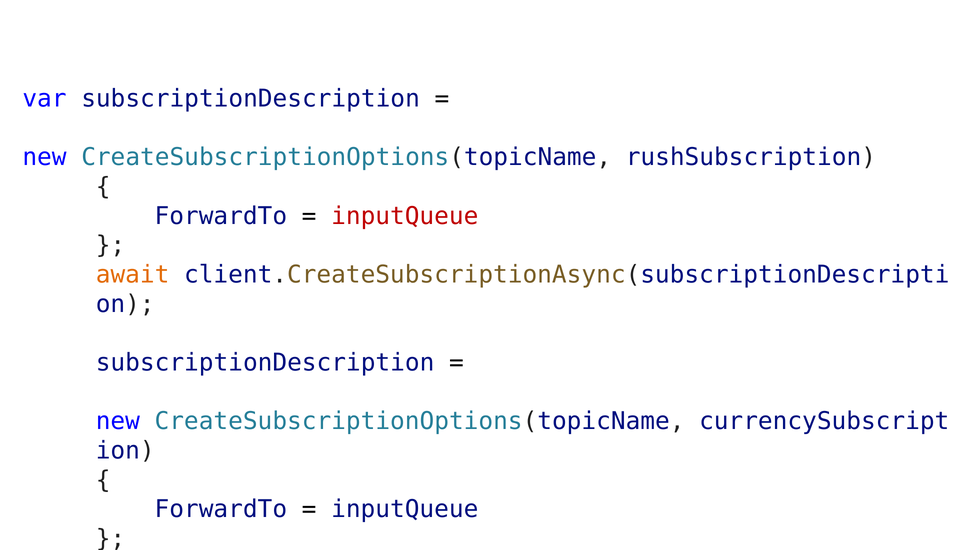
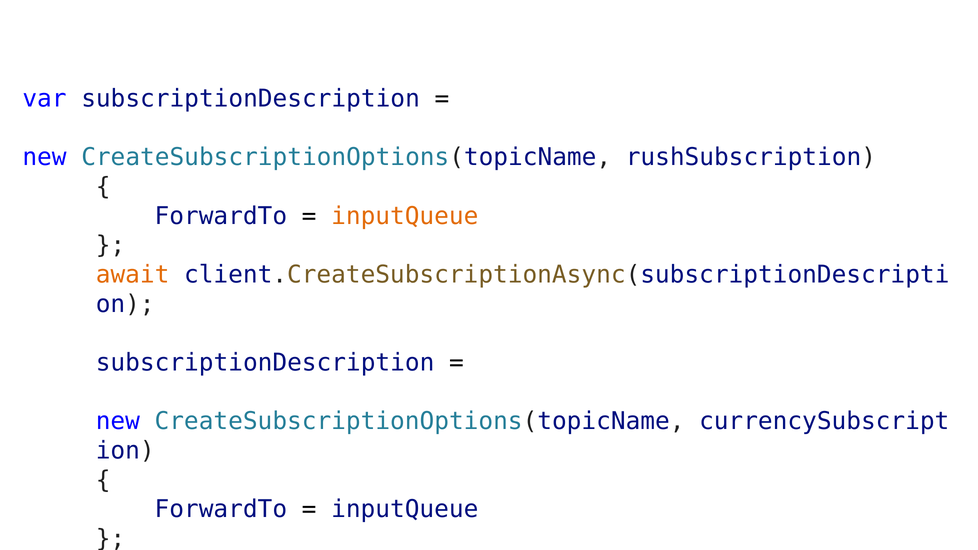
inputQueue colour: red -> orange (405, 216)
